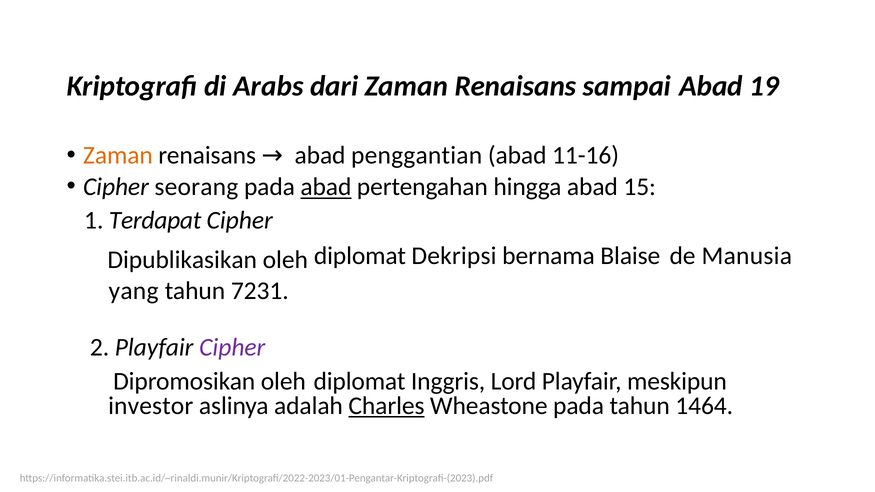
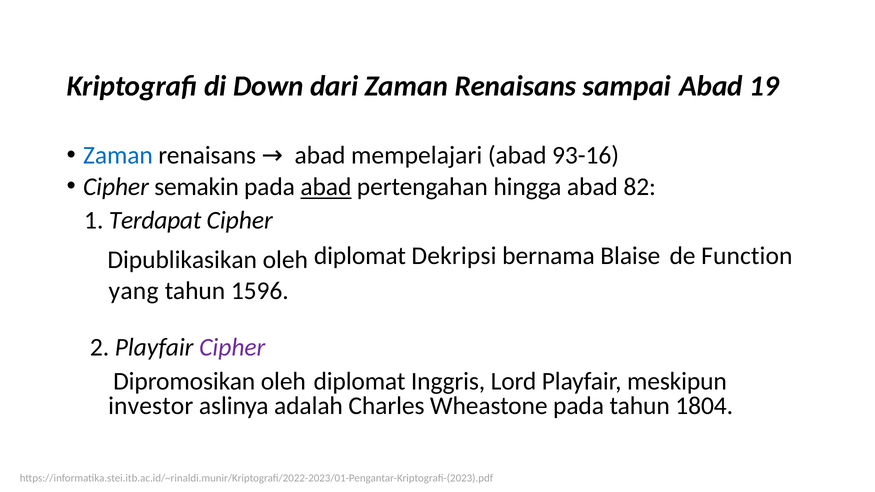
Arabs: Arabs -> Down (268, 86)
Zaman colour: orange -> blue (118, 155)
penggantian: penggantian -> mempelajari (417, 155)
11-16: 11-16 -> 93-16 (586, 155)
seorang: seorang -> semakin (197, 187)
15: 15 -> 82 (640, 187)
Manusia: Manusia -> Function (747, 256)
7231: 7231 -> 1596 (260, 291)
Charles underline: present -> none (386, 406)
1464: 1464 -> 1804 (704, 406)
